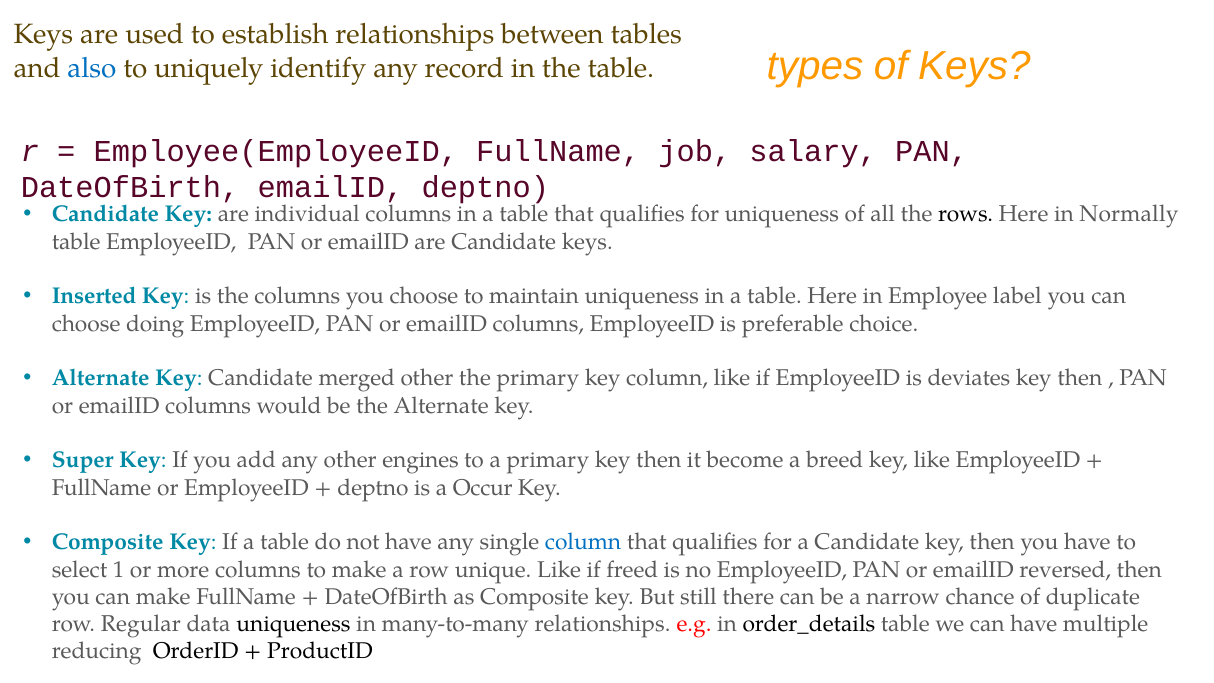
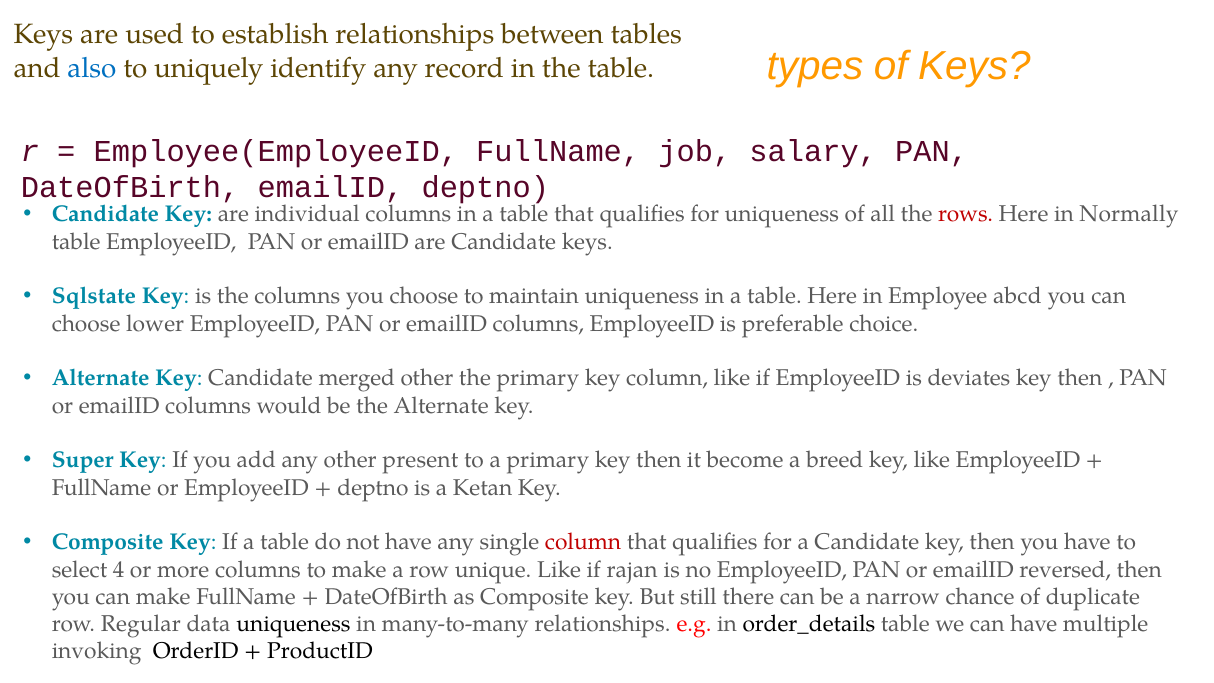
rows colour: black -> red (966, 214)
Inserted: Inserted -> Sqlstate (94, 296)
label: label -> abcd (1017, 296)
doing: doing -> lower (155, 324)
engines: engines -> present (420, 460)
Occur: Occur -> Ketan (483, 487)
column colour: blue -> red (583, 542)
1: 1 -> 4 (119, 569)
freed: freed -> rajan (632, 569)
reducing: reducing -> invoking (97, 651)
